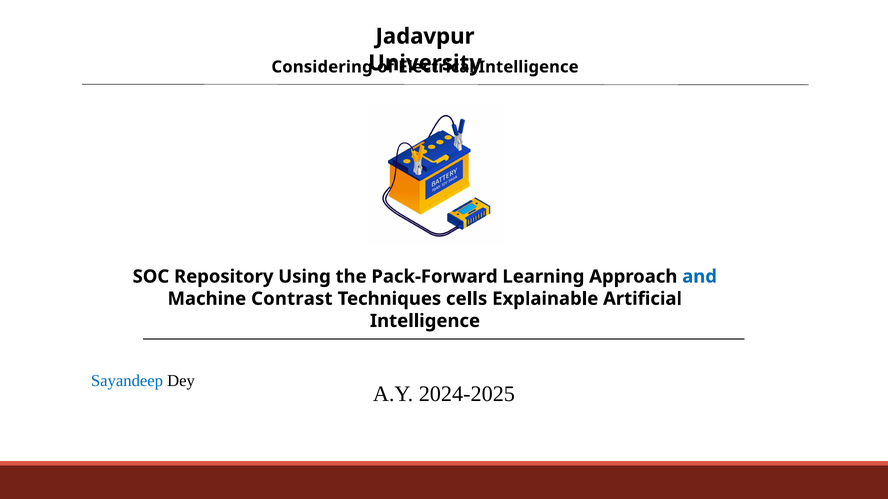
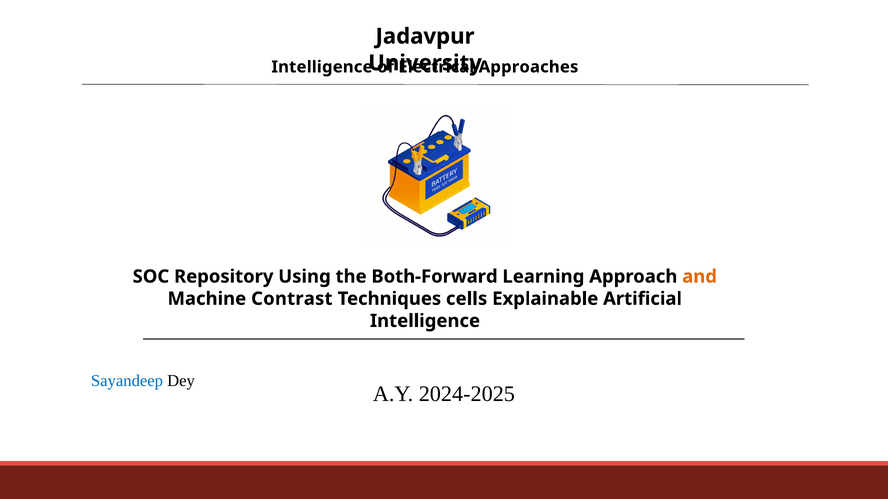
Considering: Considering -> Intelligence (322, 67)
Intelligence: Intelligence -> Approaches (529, 67)
Pack-Forward: Pack-Forward -> Both-Forward (435, 277)
and colour: blue -> orange (700, 277)
